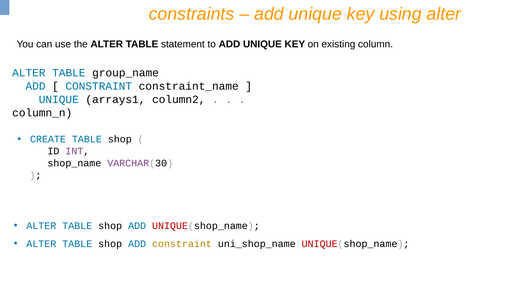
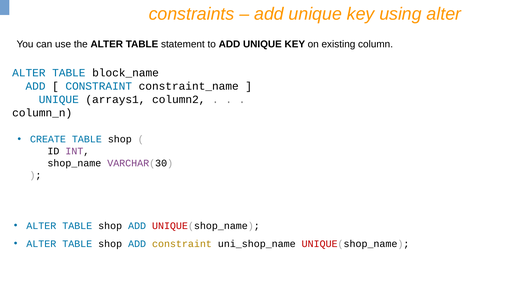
group_name: group_name -> block_name (126, 73)
